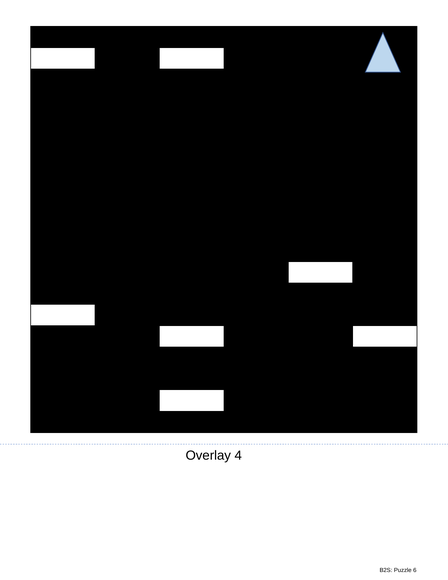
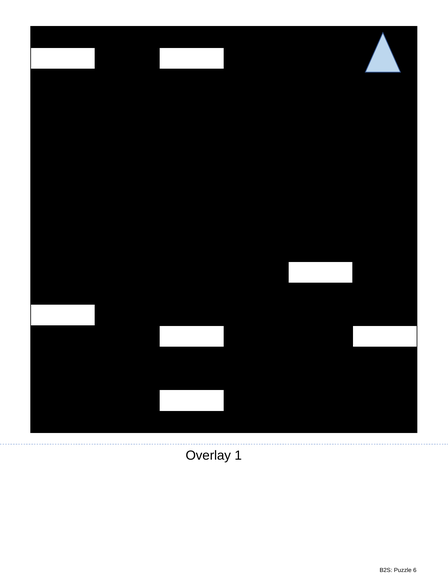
4: 4 -> 1 (238, 455)
